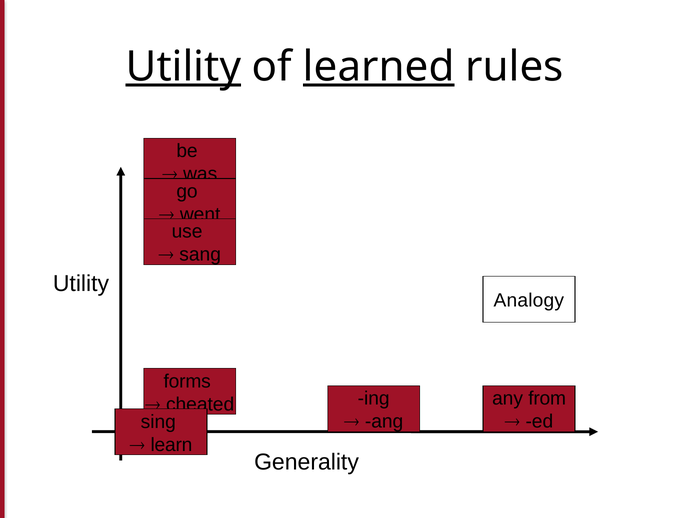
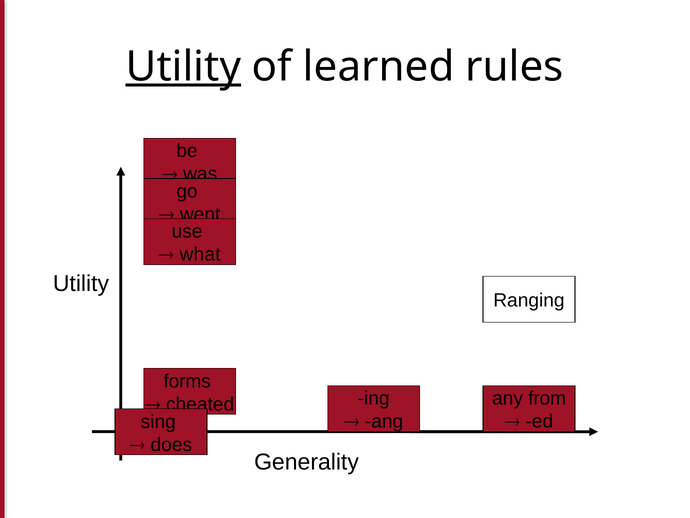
learned underline: present -> none (379, 67)
sang: sang -> what (200, 254)
Analogy: Analogy -> Ranging (529, 300)
learn: learn -> does (171, 444)
